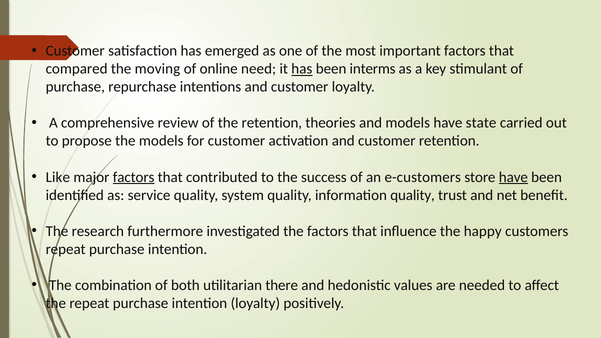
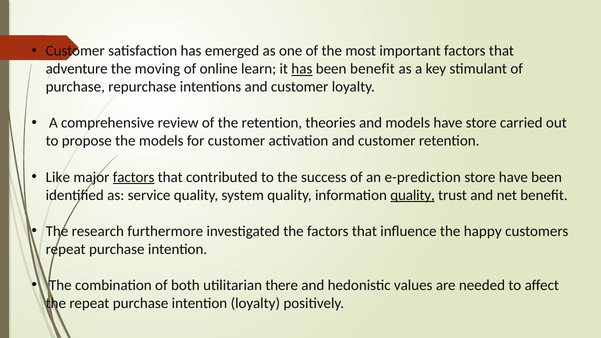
compared: compared -> adventure (77, 69)
need: need -> learn (259, 69)
been interms: interms -> benefit (372, 69)
have state: state -> store (481, 123)
e-customers: e-customers -> e-prediction (423, 177)
have underline: present -> none (513, 177)
quality underline: none -> present (413, 195)
